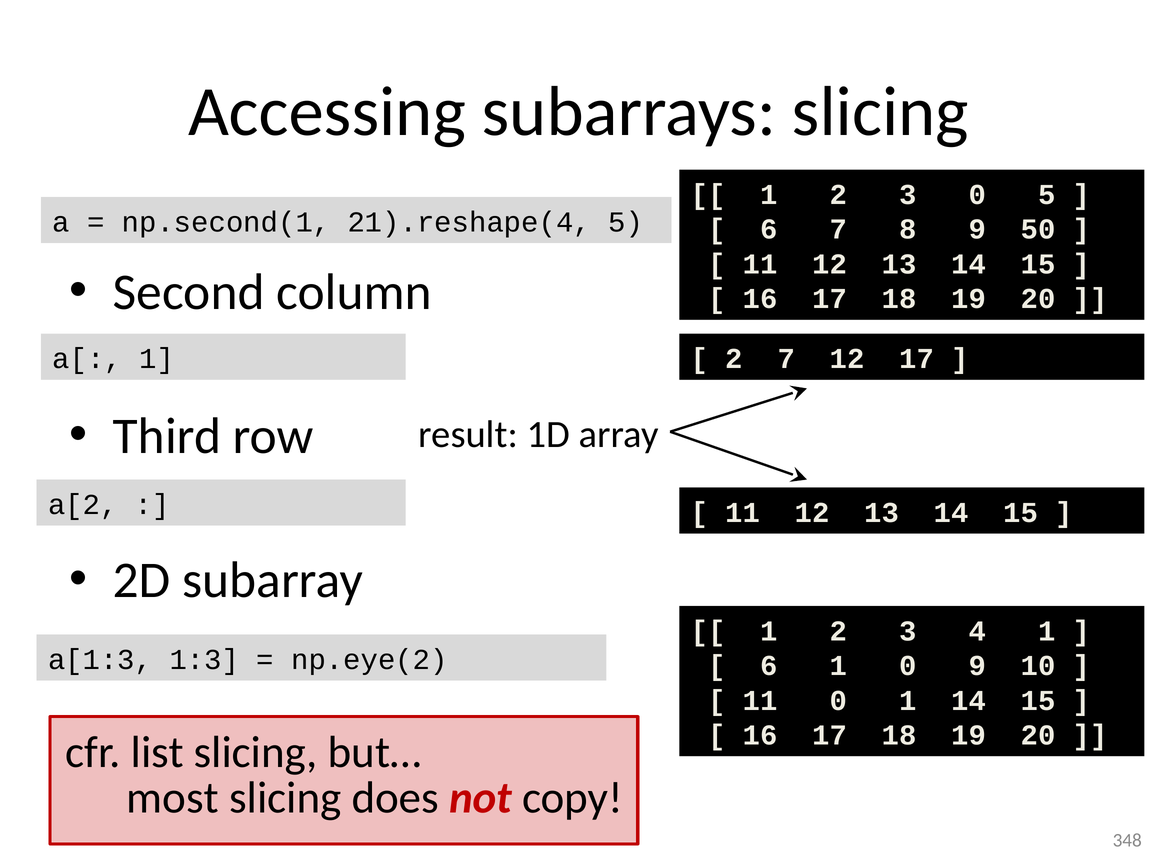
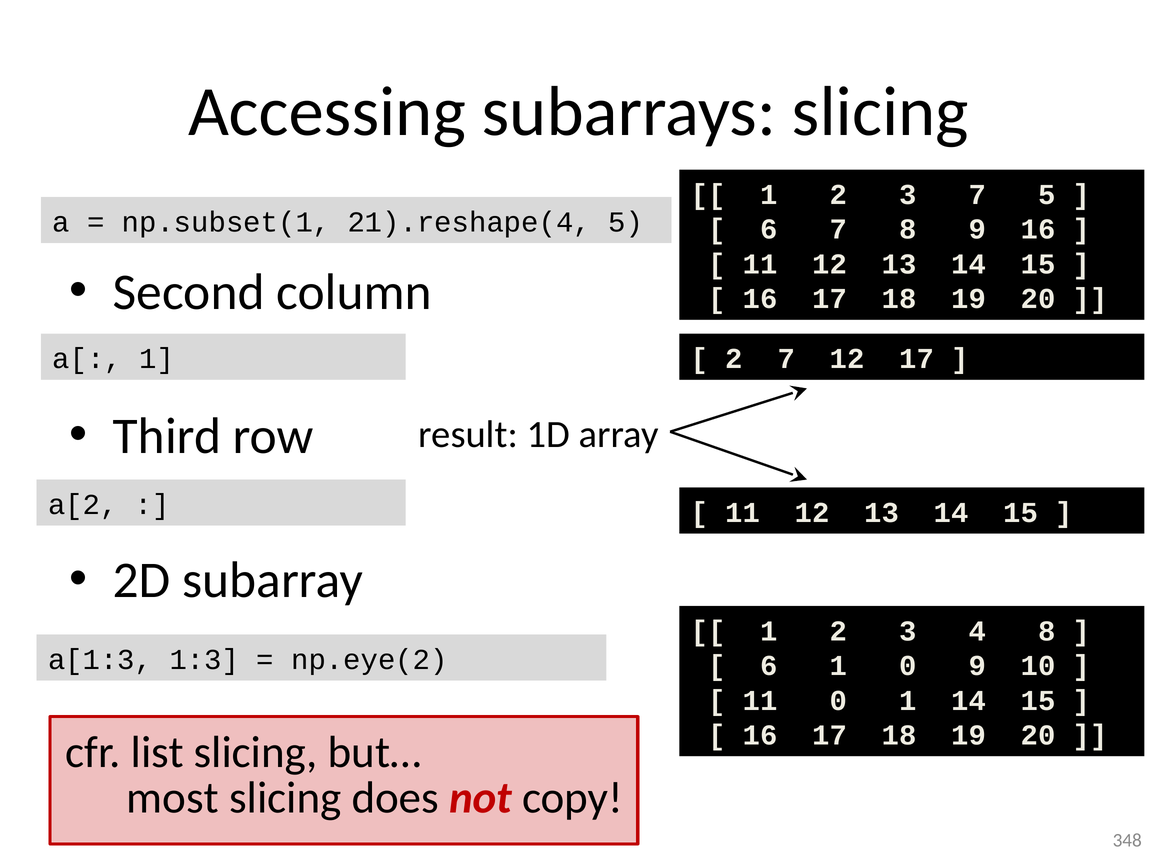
3 0: 0 -> 7 (977, 195)
np.second(1: np.second(1 -> np.subset(1 (226, 222)
9 50: 50 -> 16 (1038, 230)
4 1: 1 -> 8 (1047, 631)
